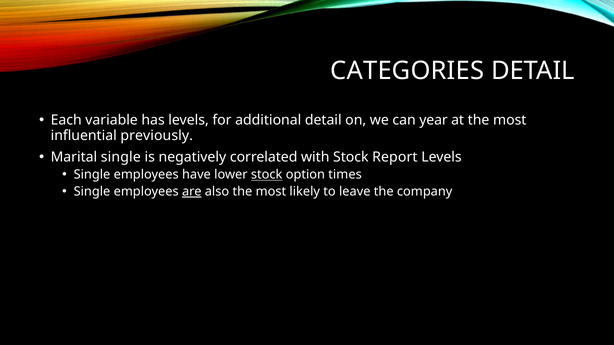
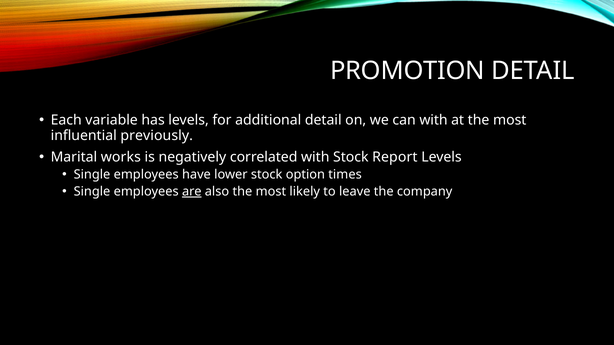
CATEGORIES: CATEGORIES -> PROMOTION (407, 71)
can year: year -> with (433, 120)
Marital single: single -> works (121, 157)
stock underline: present -> none (267, 175)
